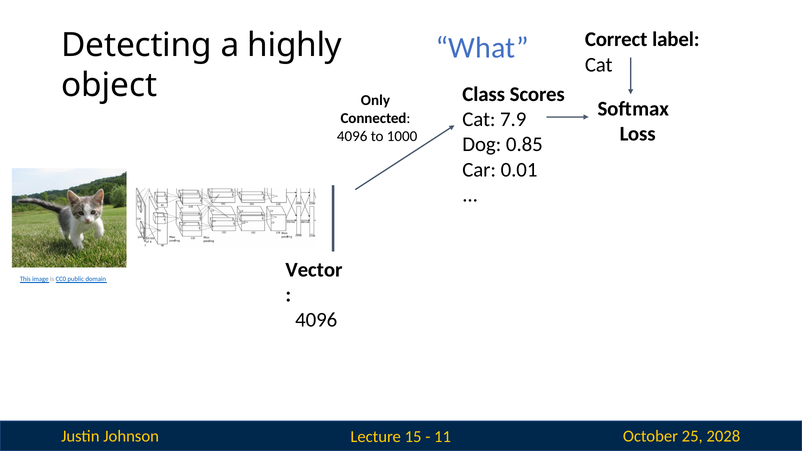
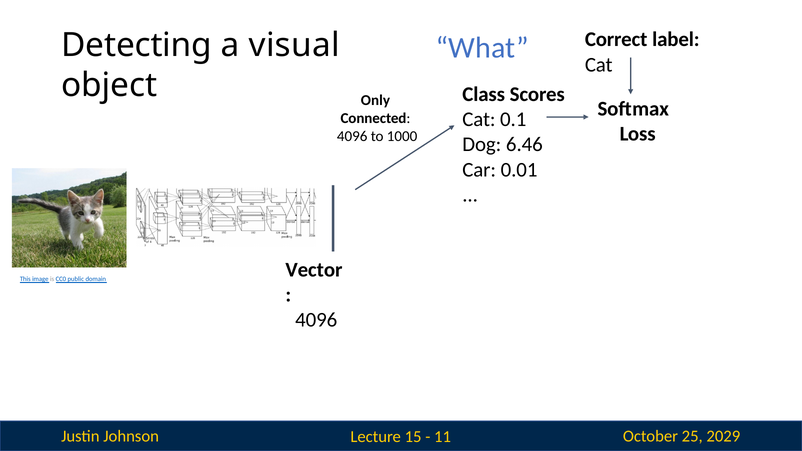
highly: highly -> visual (294, 45)
7.9: 7.9 -> 0.1 (513, 120)
0.85: 0.85 -> 6.46 (524, 145)
2028: 2028 -> 2029 (723, 436)
